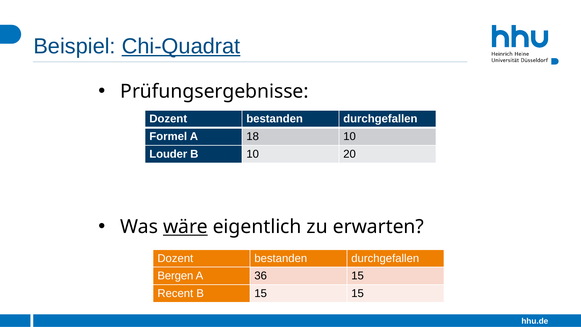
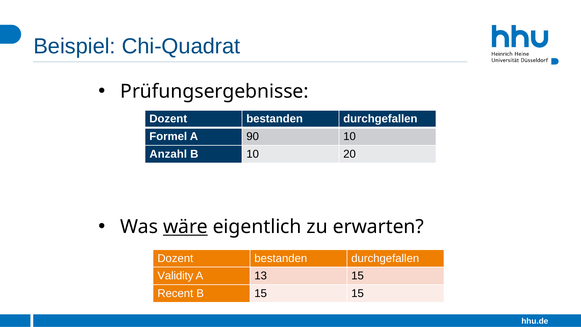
Chi-Quadrat underline: present -> none (181, 46)
18: 18 -> 90 (253, 136)
Louder: Louder -> Anzahl (168, 154)
Bergen: Bergen -> Validity (175, 276)
36: 36 -> 13 (261, 276)
